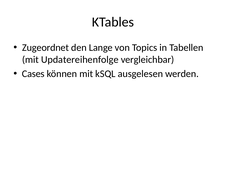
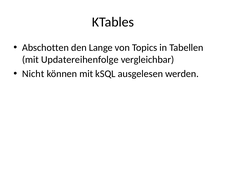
Zugeordnet: Zugeordnet -> Abschotten (45, 47)
Cases: Cases -> Nicht (33, 74)
